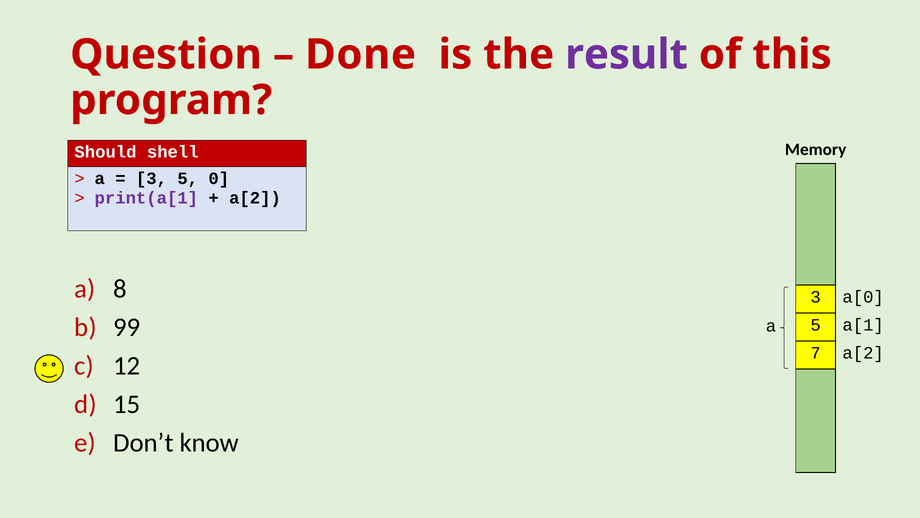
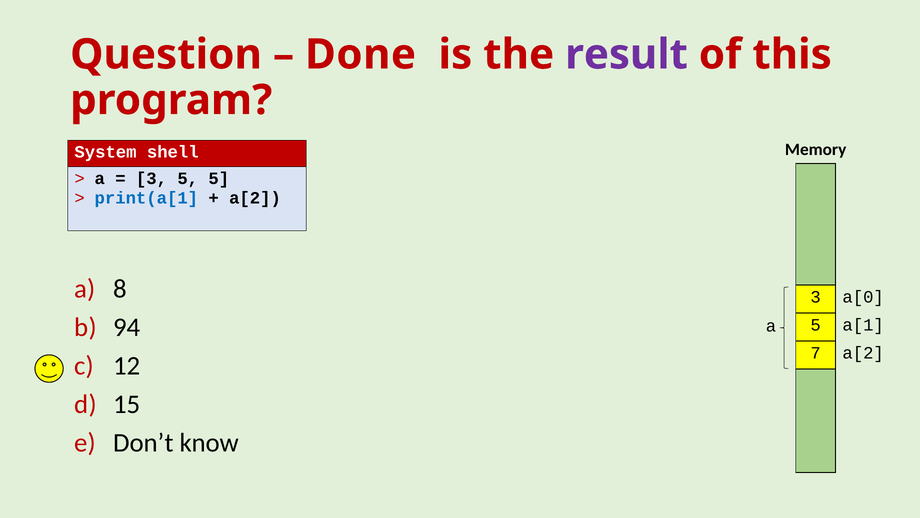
Should: Should -> System (106, 152)
5 0: 0 -> 5 (219, 179)
print(a[1 colour: purple -> blue (146, 198)
99: 99 -> 94 (127, 327)
